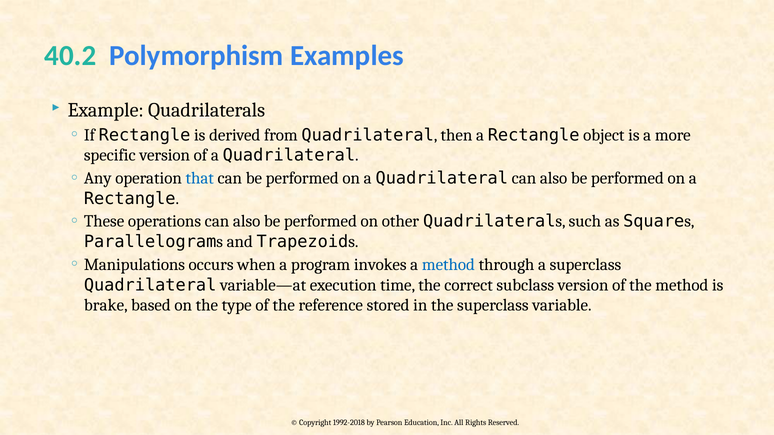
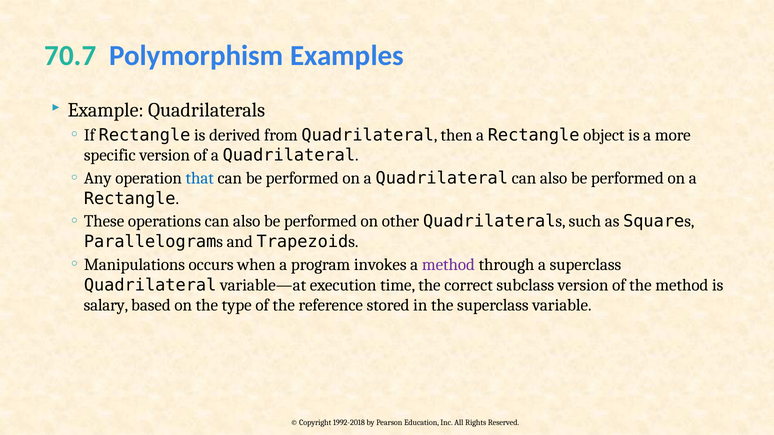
40.2: 40.2 -> 70.7 (70, 56)
method colour: blue -> purple (448, 265)
brake: brake -> salary (106, 306)
